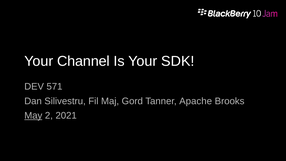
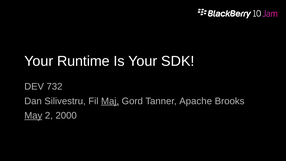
Channel: Channel -> Runtime (83, 61)
571: 571 -> 732 (54, 87)
Maj underline: none -> present (110, 101)
2021: 2021 -> 2000 (66, 115)
